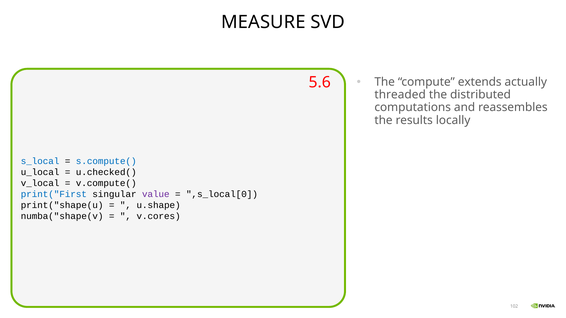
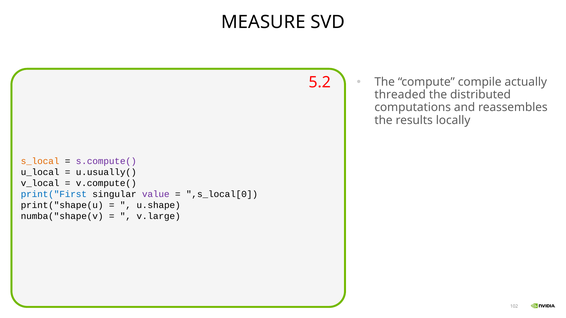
extends: extends -> compile (480, 82)
5.6: 5.6 -> 5.2 (320, 82)
s_local colour: blue -> orange (40, 161)
s.compute( colour: blue -> purple (106, 161)
u.checked(: u.checked( -> u.usually( (106, 172)
v.cores: v.cores -> v.large (159, 216)
